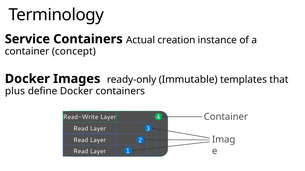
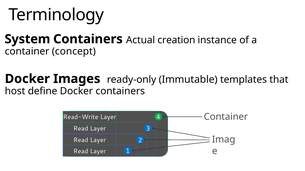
Service: Service -> System (27, 39)
plus: plus -> host (15, 91)
